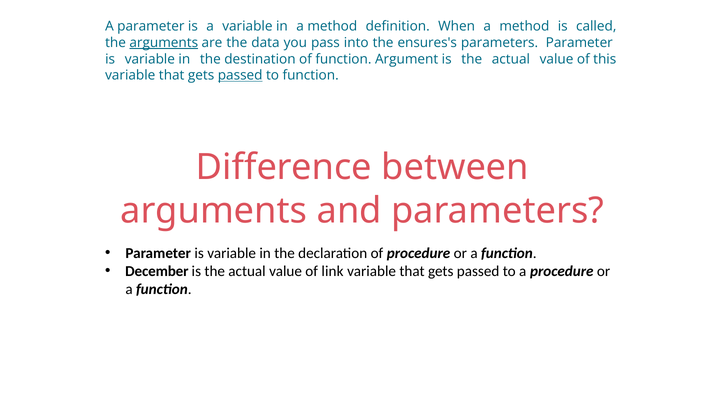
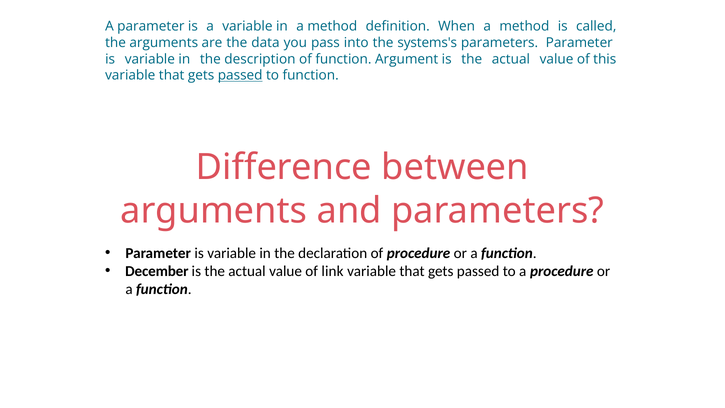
arguments underline: present -> none (164, 43)
ensures's: ensures's -> systems's (427, 43)
destination: destination -> description (260, 59)
